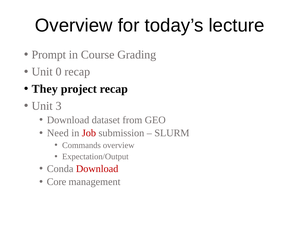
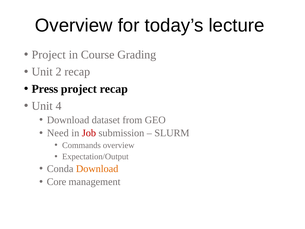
Prompt: Prompt -> Project (49, 55)
0: 0 -> 2 (59, 72)
They: They -> Press (45, 89)
3: 3 -> 4 (59, 106)
Download colour: red -> orange (97, 169)
